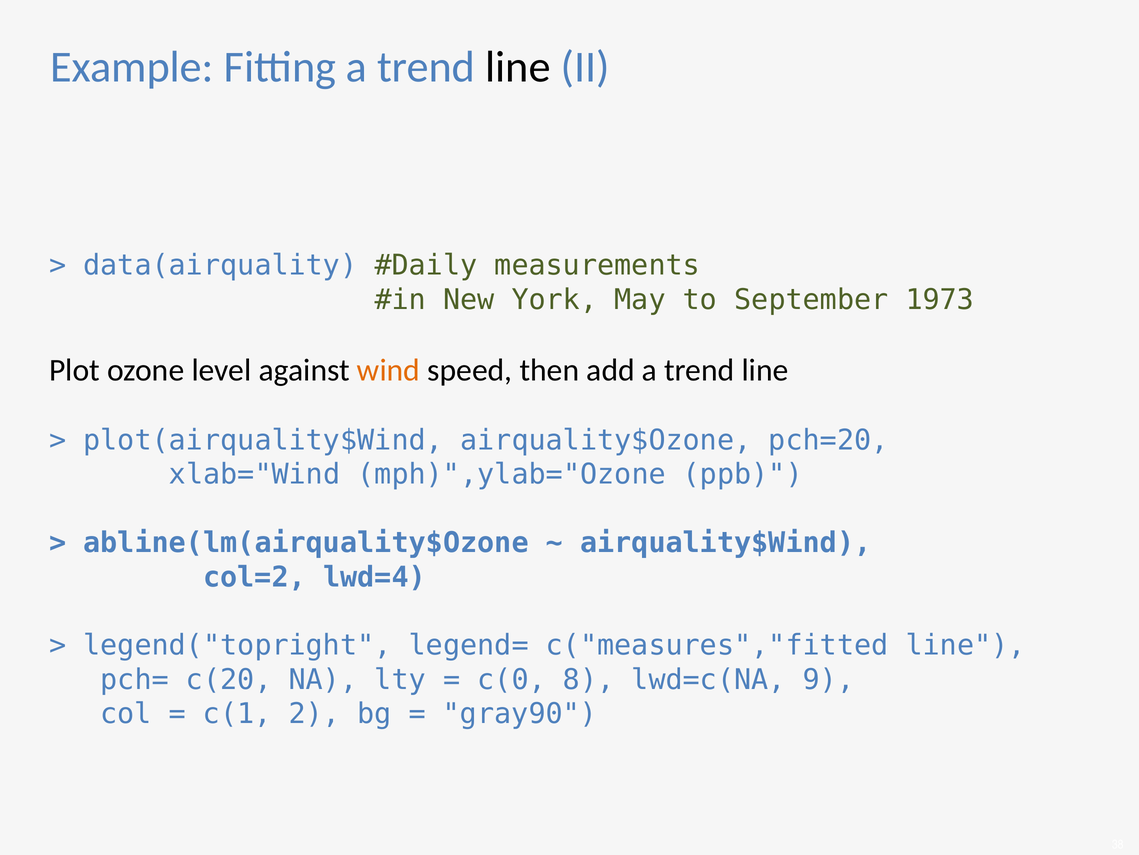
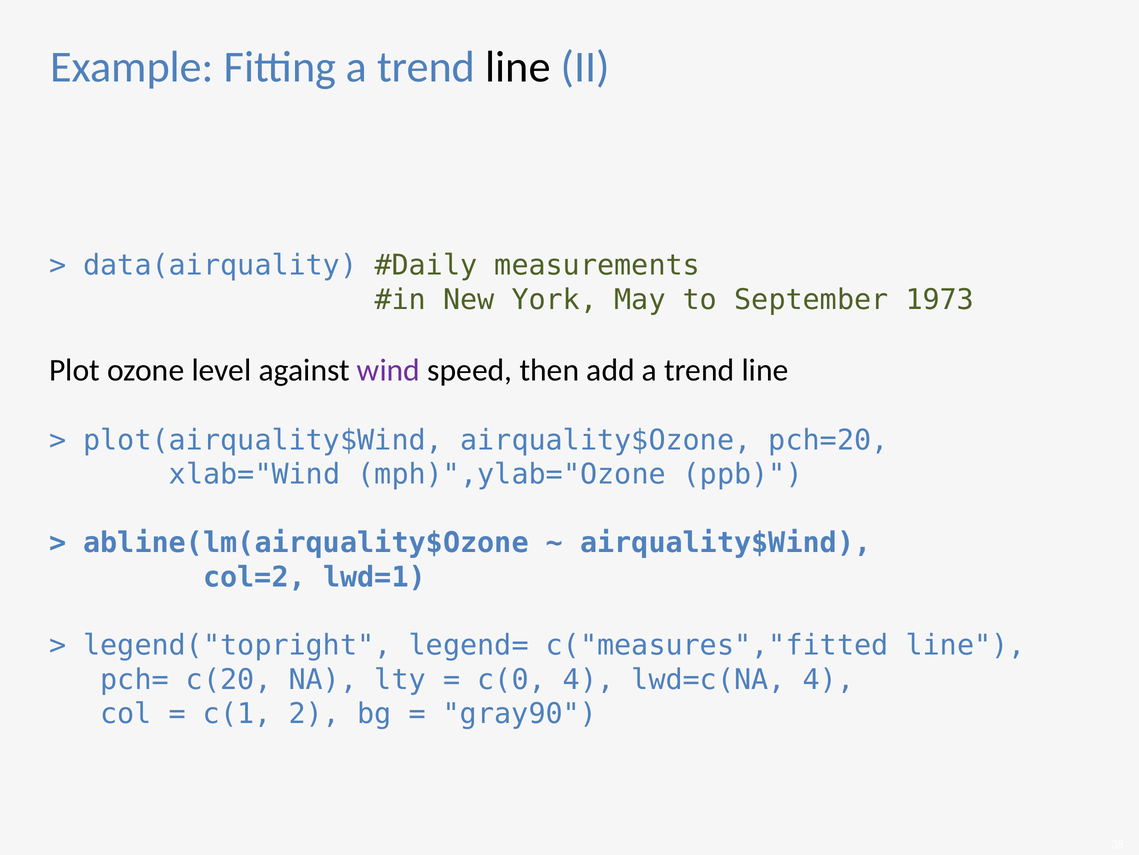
wind colour: orange -> purple (388, 370)
lwd=4: lwd=4 -> lwd=1 (374, 577)
c(0 8: 8 -> 4 (589, 679)
lwd=c(NA 9: 9 -> 4 (828, 679)
